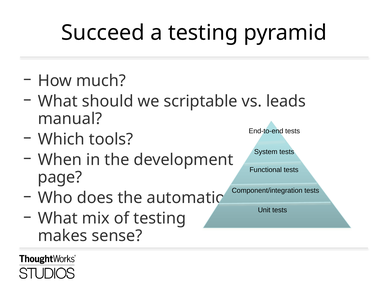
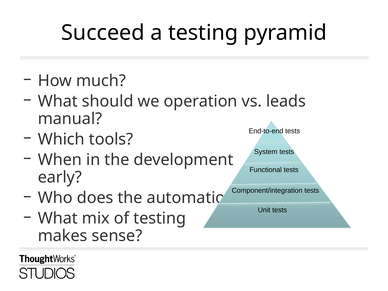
scriptable: scriptable -> operation (201, 101)
page: page -> early (60, 177)
